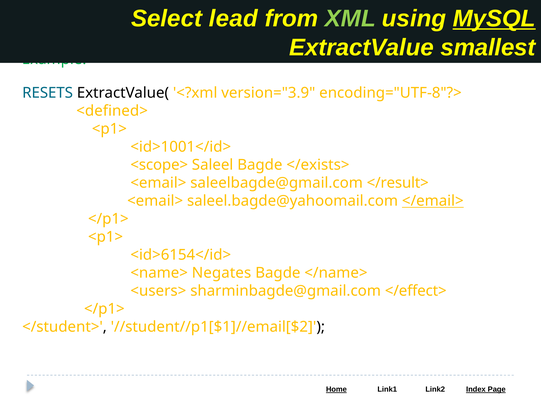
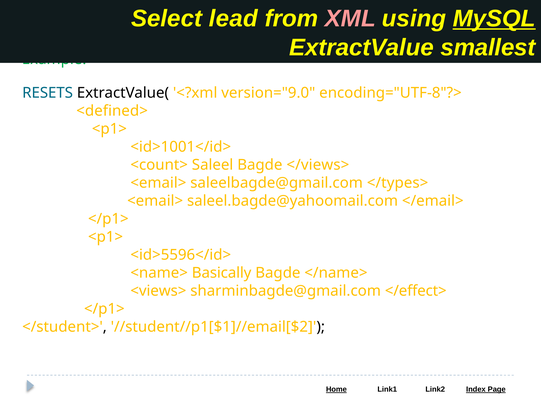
XML colour: light green -> pink (350, 19)
version="3.9: version="3.9 -> version="9.0 (268, 93)
<scope>: <scope> -> <count> (159, 165)
</exists>: </exists> -> </views> (318, 165)
</result>: </result> -> </types> (398, 183)
</email> underline: present -> none (433, 201)
<id>6154</id>: <id>6154</id> -> <id>5596</id> (181, 255)
Negates: Negates -> Basically (222, 273)
<users>: <users> -> <views> (158, 291)
